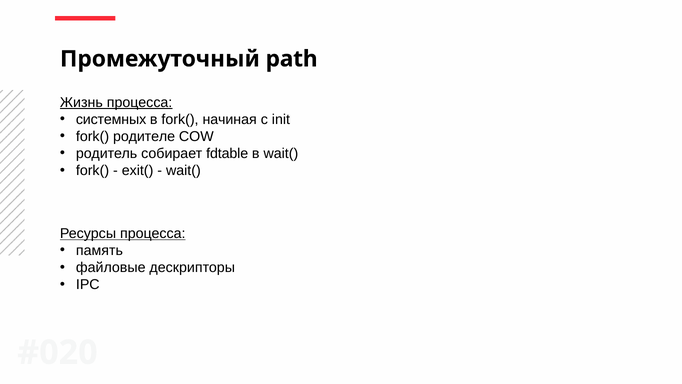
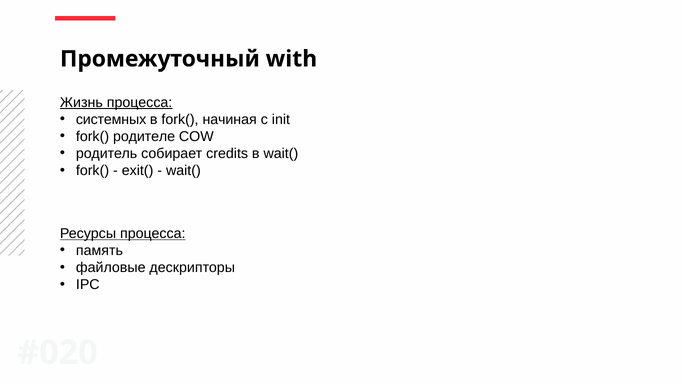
path: path -> with (291, 59)
fdtable: fdtable -> credits (227, 153)
